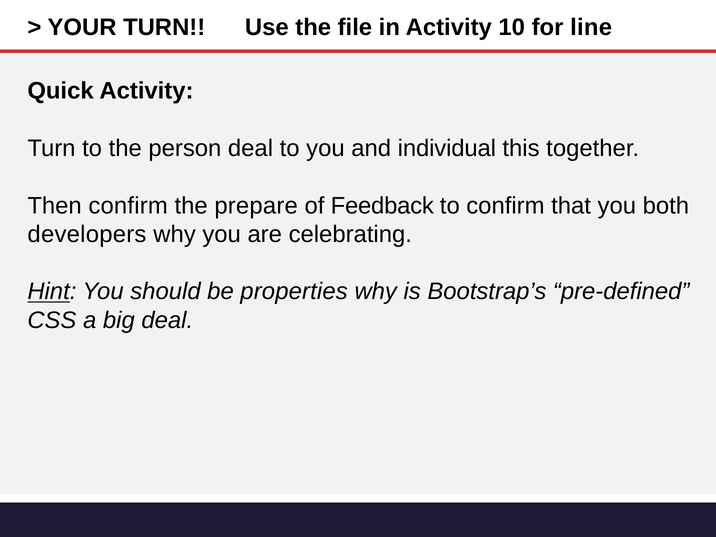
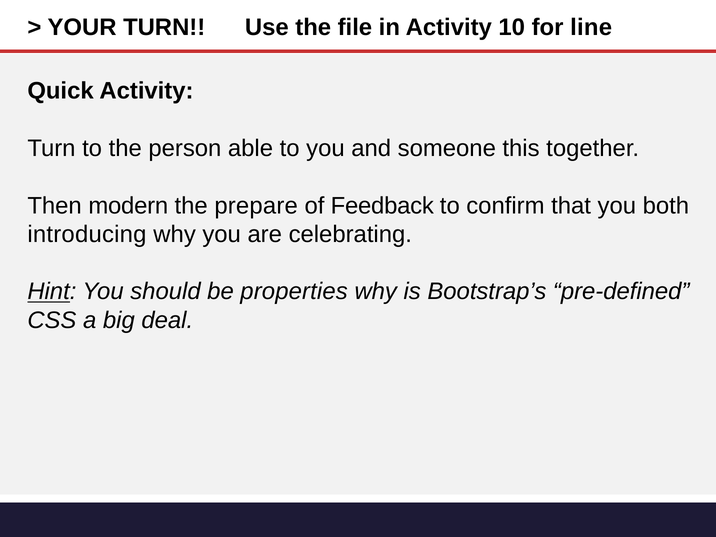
person deal: deal -> able (251, 148)
individual: individual -> someone (447, 148)
Then confirm: confirm -> modern (128, 206)
developers: developers -> introducing (87, 234)
